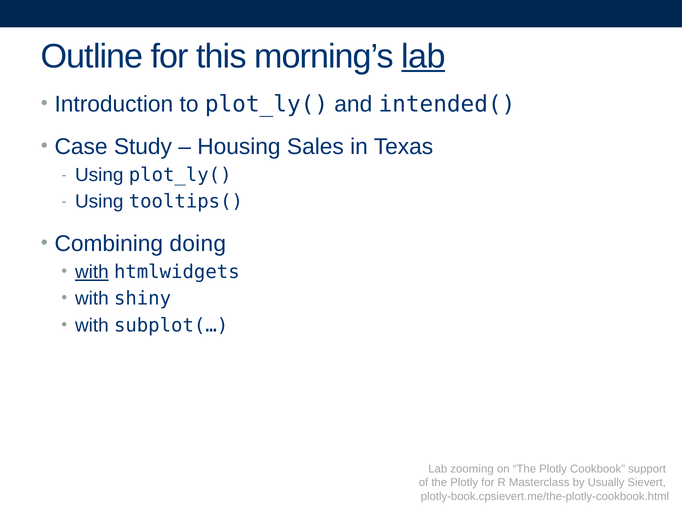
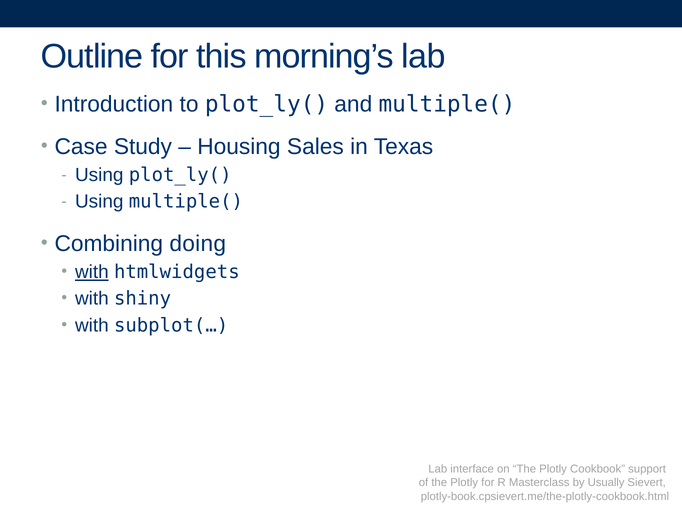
lab underline: present -> none (423, 56)
and intended(: intended( -> multiple( (447, 104)
Using tooltips(: tooltips( -> multiple( (186, 201)
zooming: zooming -> interface (472, 469)
